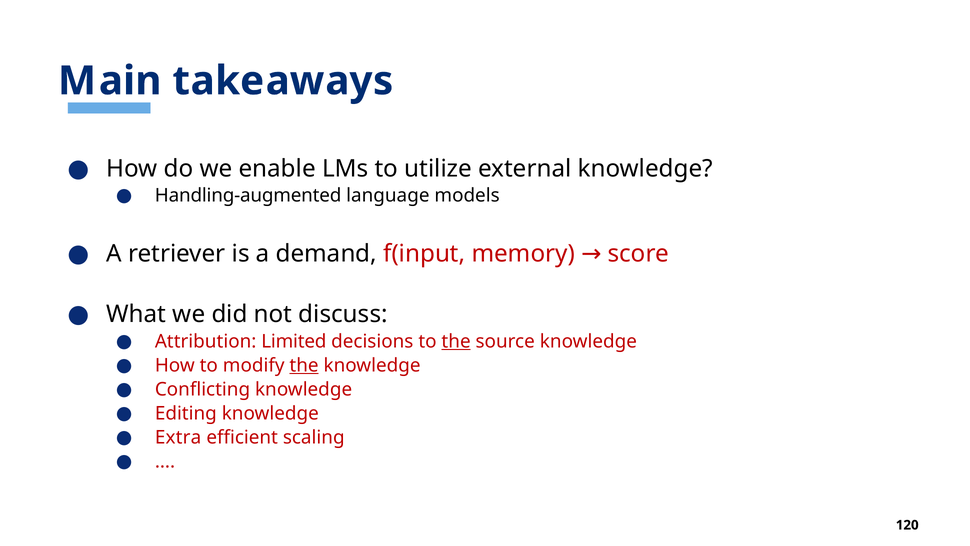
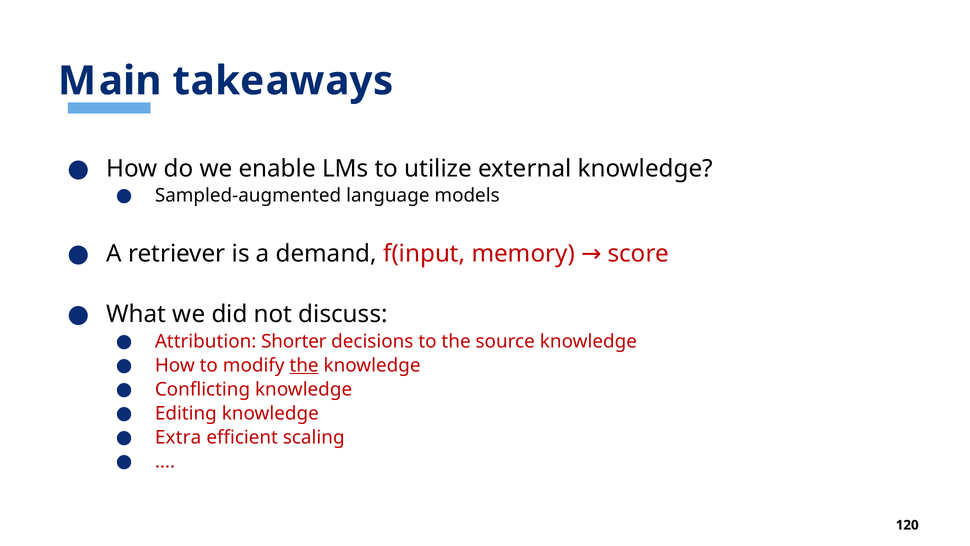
Handling-augmented: Handling-augmented -> Sampled-augmented (248, 195)
Limited: Limited -> Shorter (294, 341)
the underline: present -> none (456, 341)
